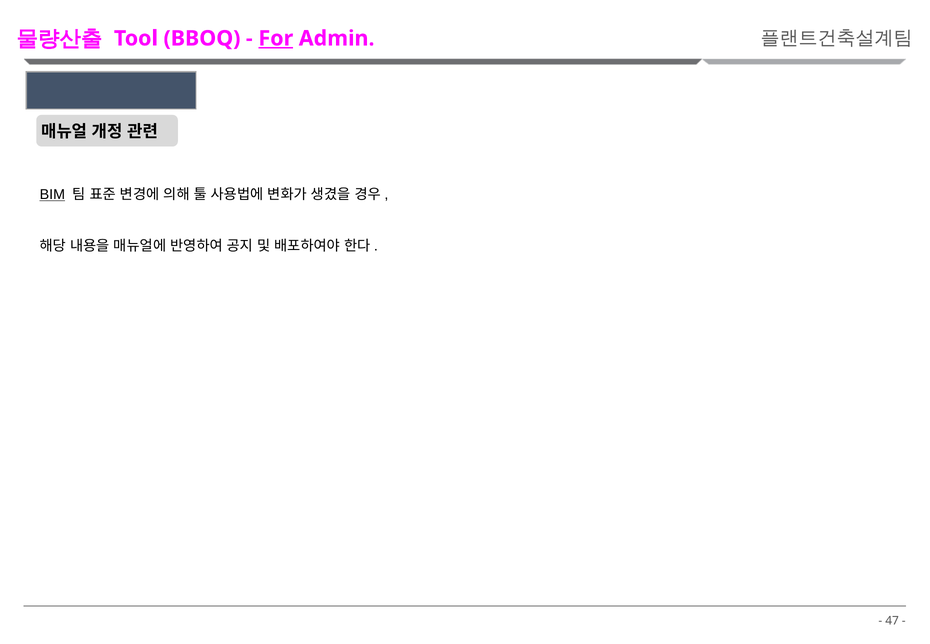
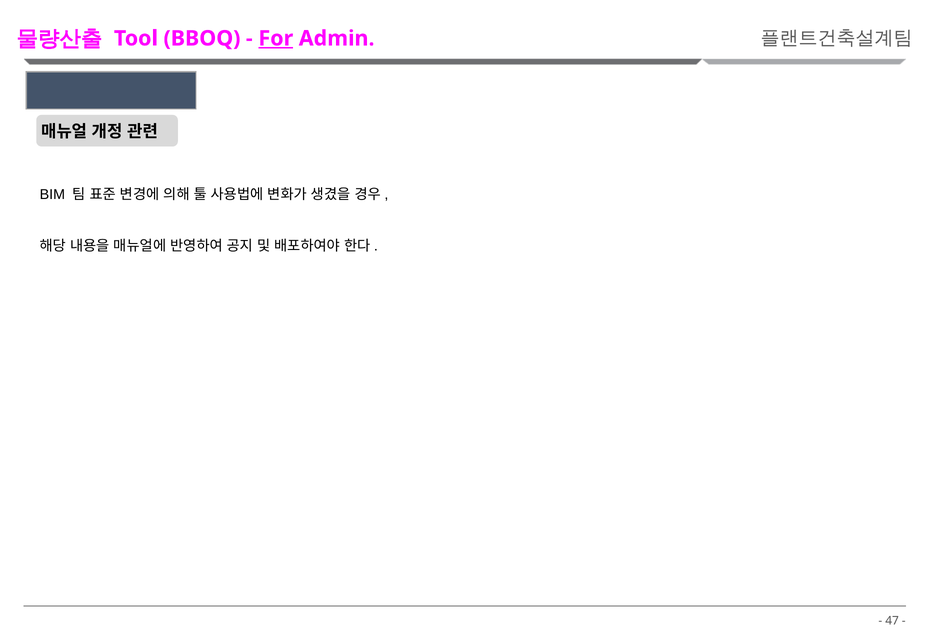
BIM underline: present -> none (52, 194)
